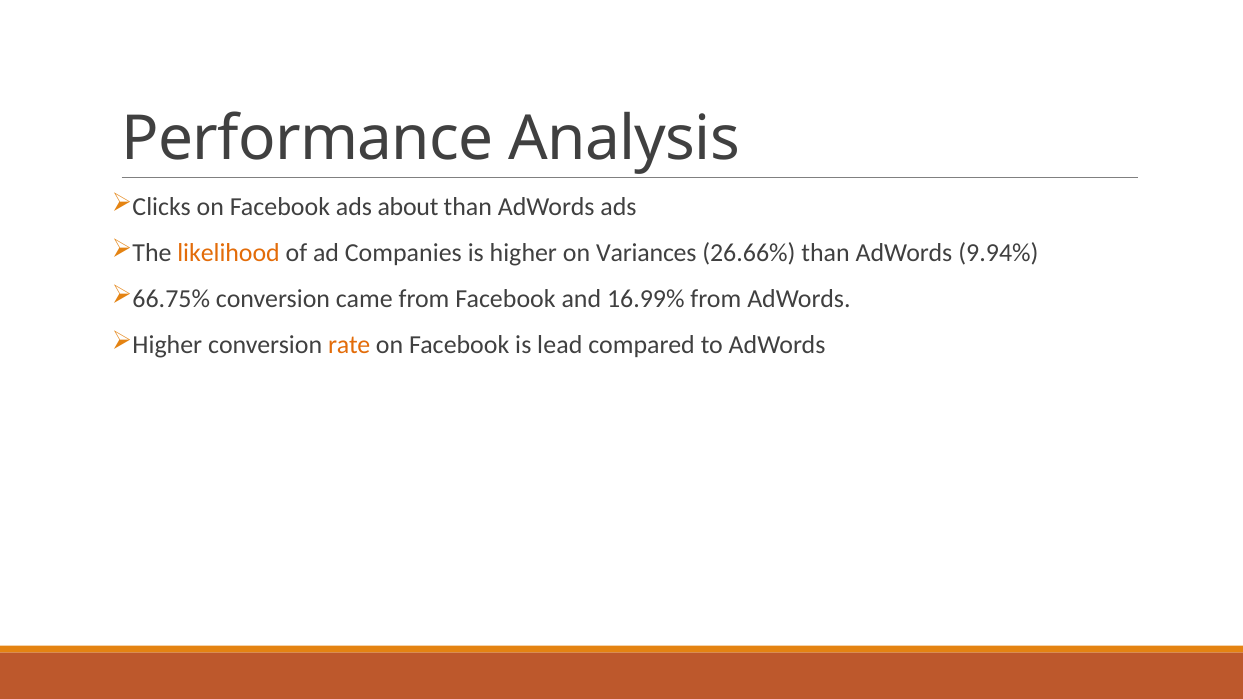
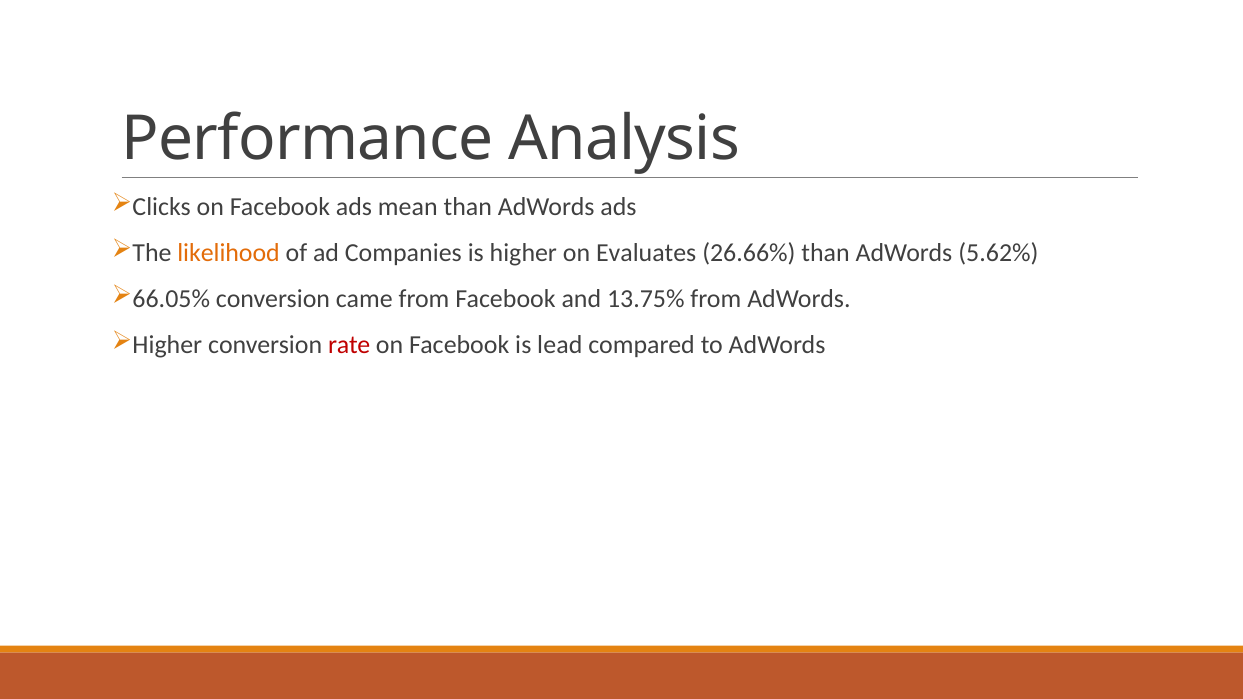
about: about -> mean (408, 207)
Variances: Variances -> Evaluates (646, 253)
9.94%: 9.94% -> 5.62% (998, 253)
66.75%: 66.75% -> 66.05% (171, 299)
16.99%: 16.99% -> 13.75% (646, 299)
rate colour: orange -> red (349, 345)
